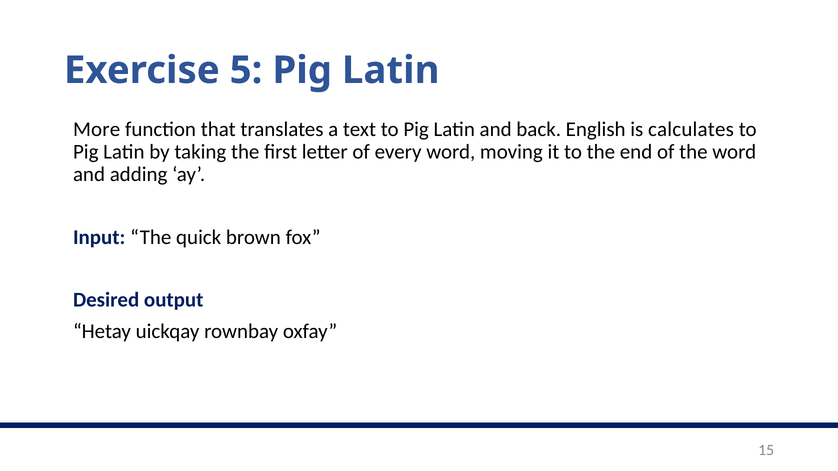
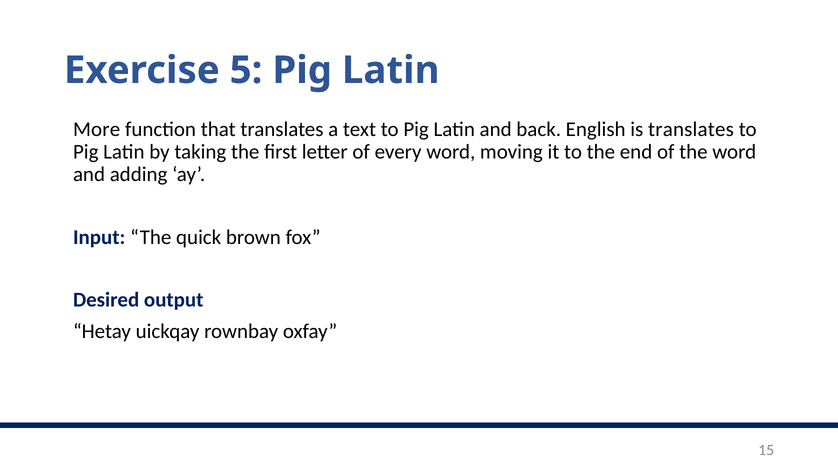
is calculates: calculates -> translates (691, 129)
